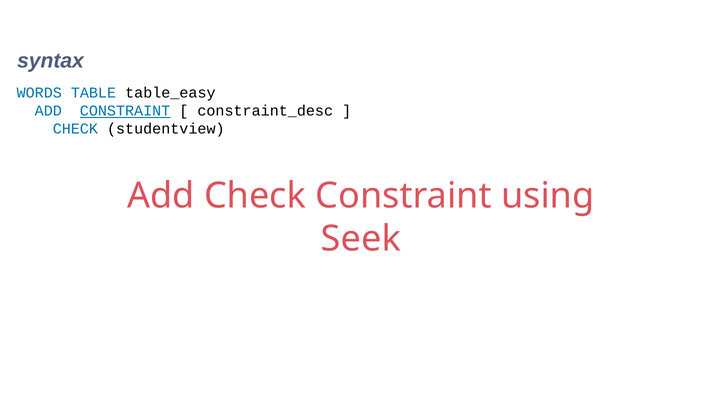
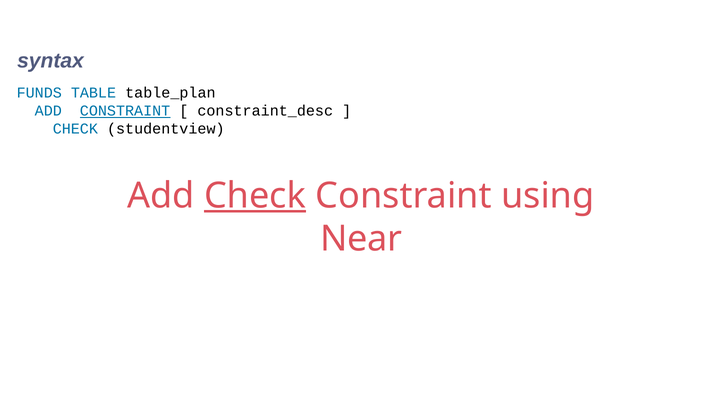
WORDS: WORDS -> FUNDS (39, 93)
table_easy: table_easy -> table_plan (170, 93)
Check underline: none -> present (255, 196)
Seek: Seek -> Near (361, 239)
